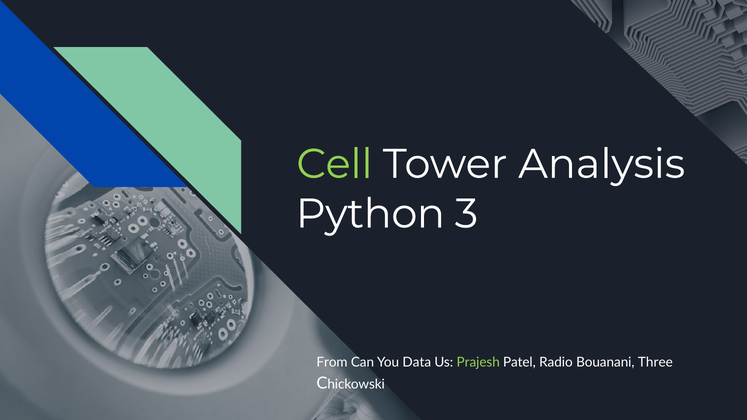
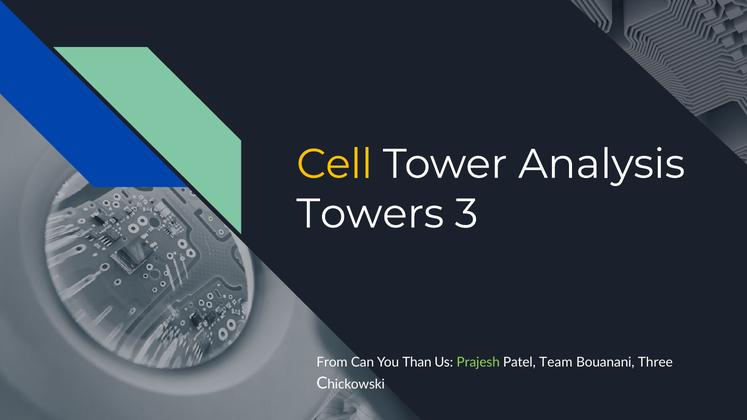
Cell colour: light green -> yellow (334, 164)
Python: Python -> Towers (370, 214)
Data: Data -> Than (417, 362)
Radio: Radio -> Team (556, 362)
